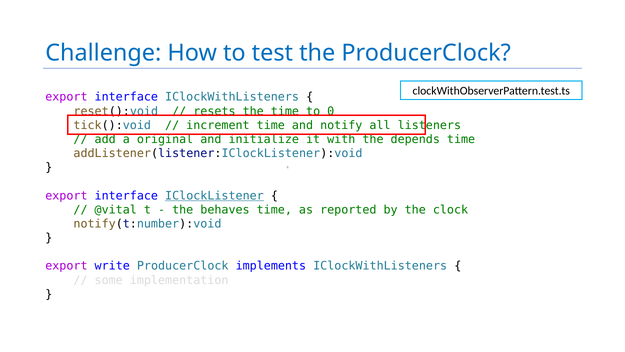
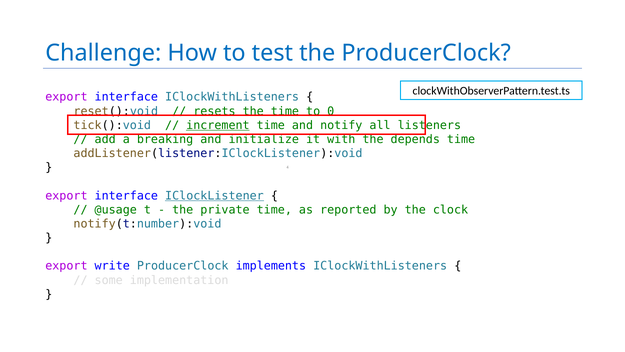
increment underline: none -> present (218, 125)
original: original -> breaking (165, 139)
@vital: @vital -> @usage (116, 210)
behaves: behaves -> private (225, 210)
